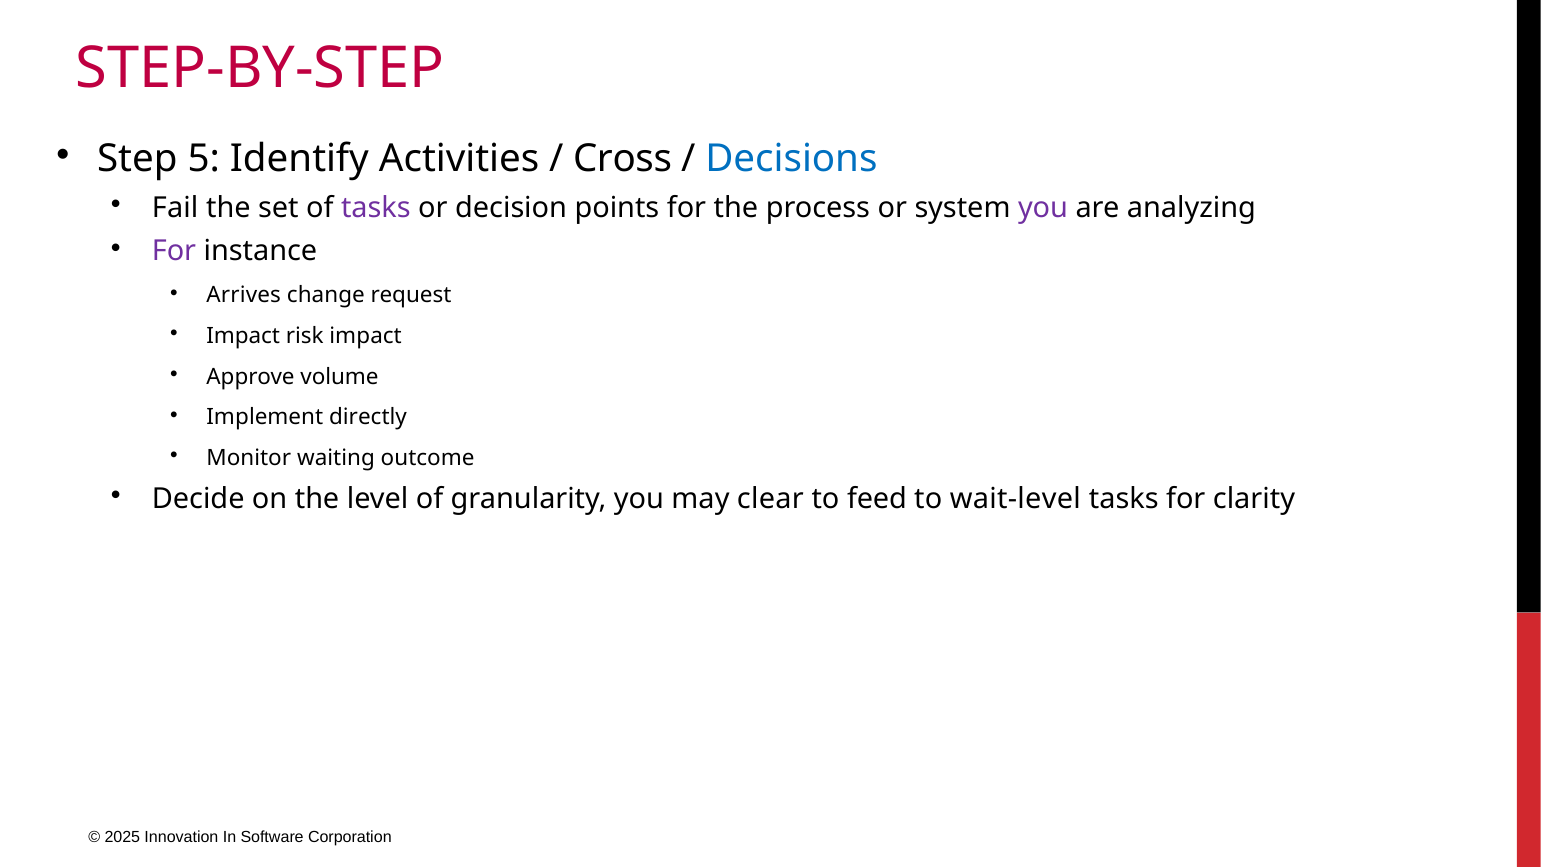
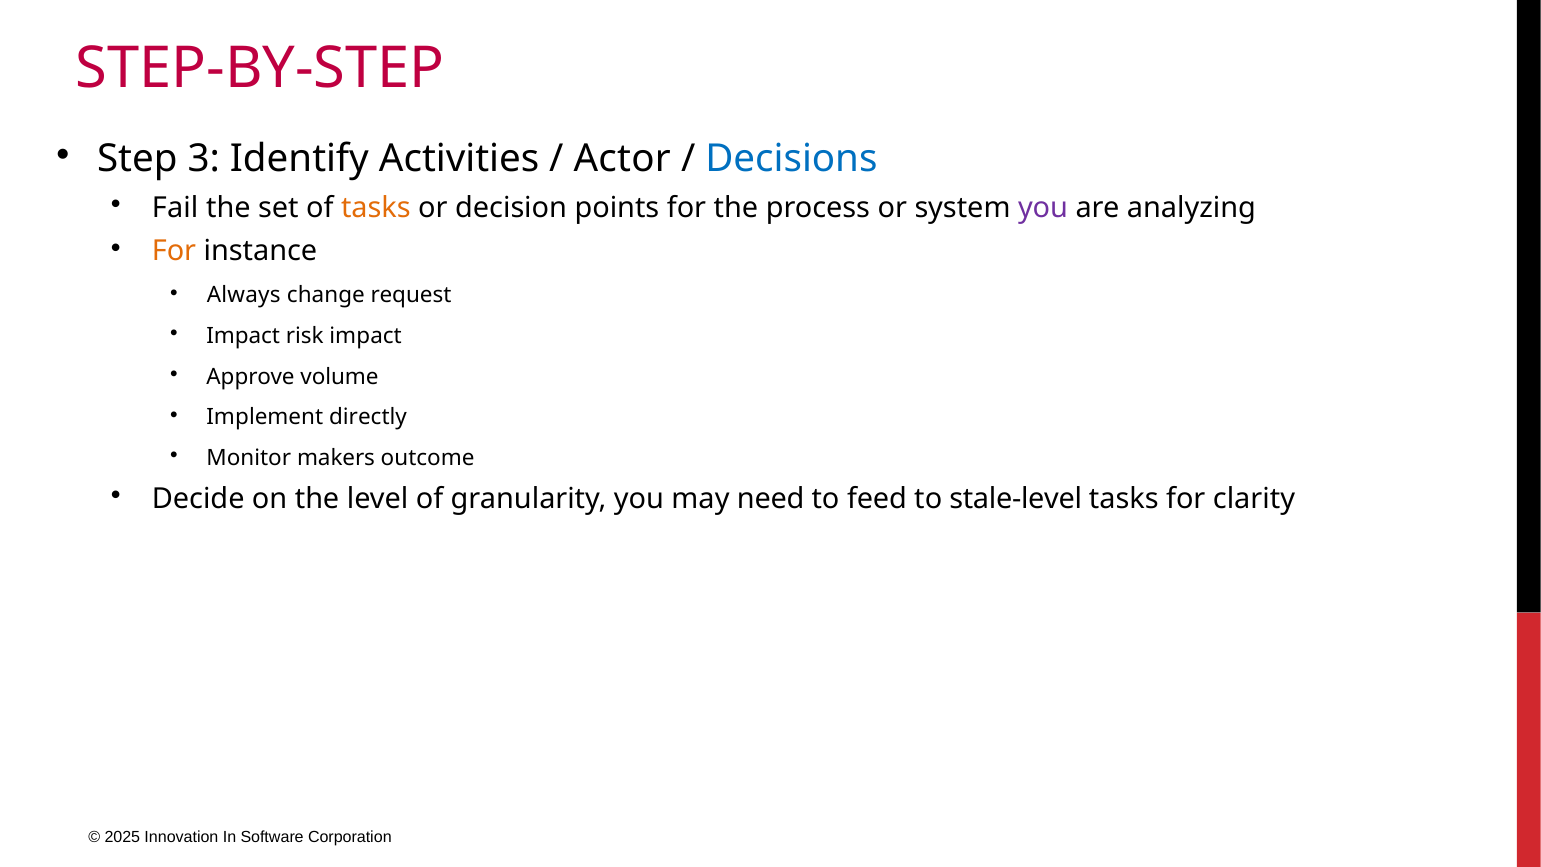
5: 5 -> 3 (204, 159)
Cross: Cross -> Actor (622, 159)
tasks colour: purple -> orange (376, 208)
For colour: purple -> orange (174, 251)
Arrives: Arrives -> Always (244, 295)
waiting: waiting -> makers (336, 458)
clear: clear -> need (771, 498)
wait-level: wait-level -> stale-level (1016, 498)
